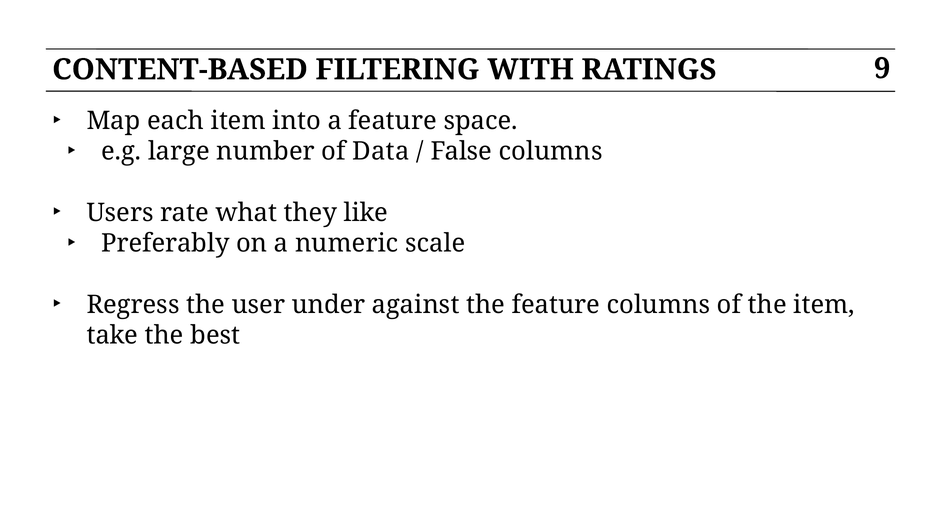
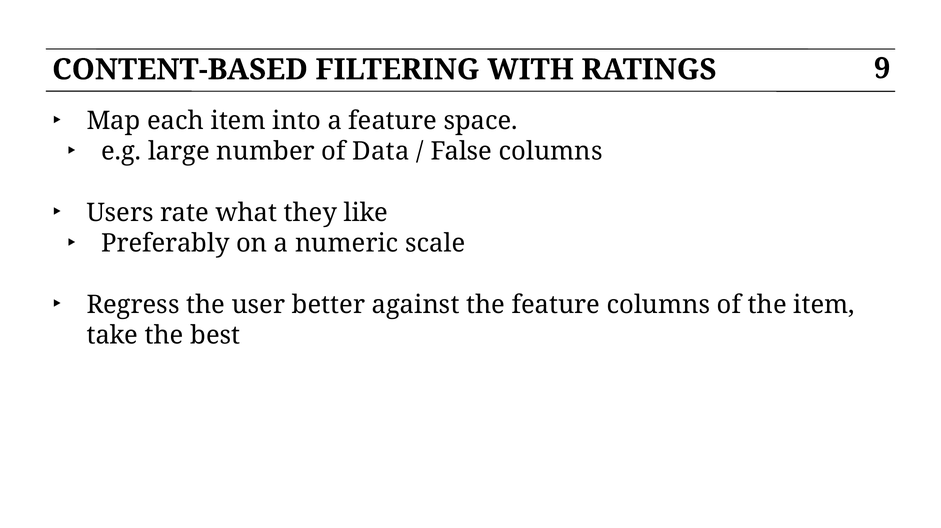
under: under -> better (328, 305)
